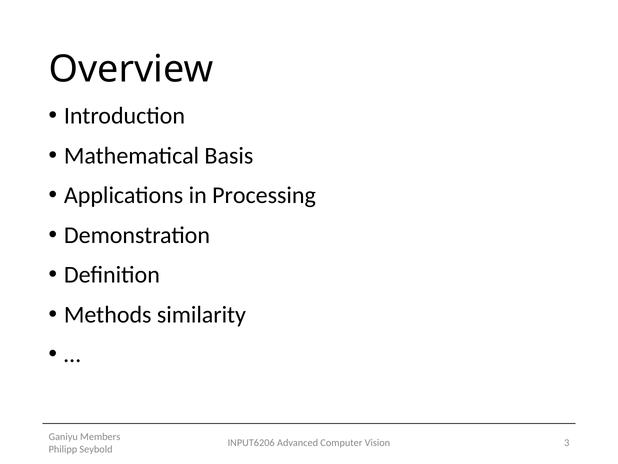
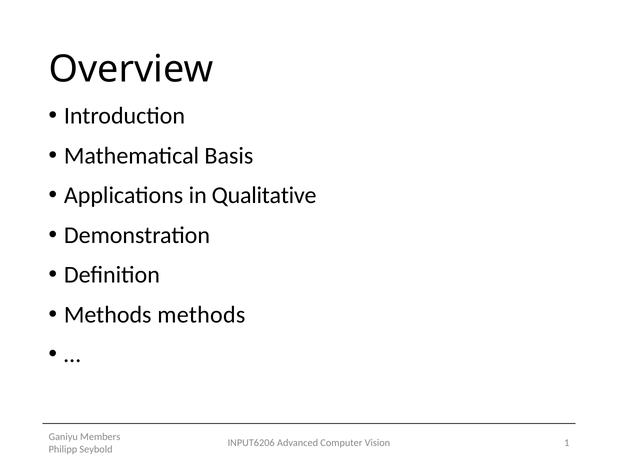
Processing: Processing -> Qualitative (264, 195)
Methods similarity: similarity -> methods (201, 314)
3: 3 -> 1 (567, 443)
